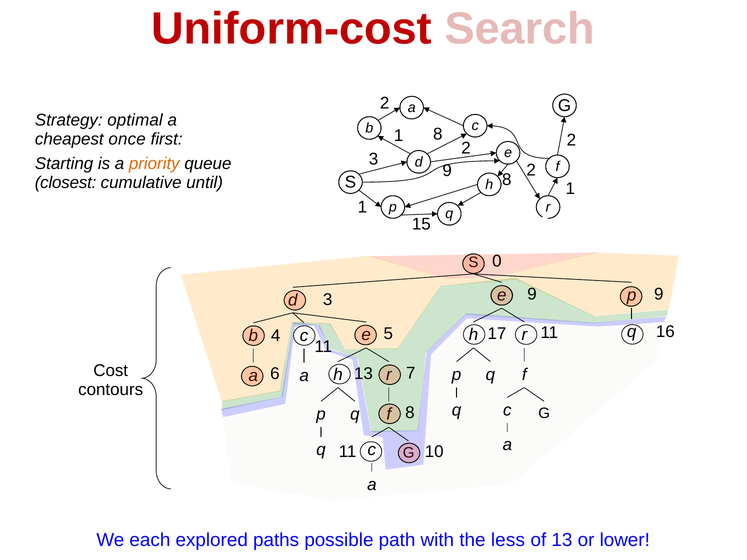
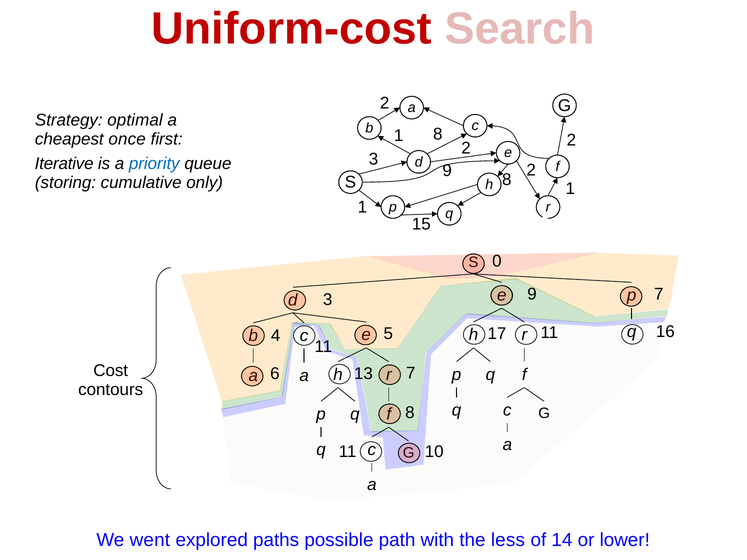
Starting: Starting -> Iterative (64, 164)
priority colour: orange -> blue (154, 164)
closest: closest -> storing (66, 183)
until: until -> only (205, 183)
9 9: 9 -> 7 (659, 294)
each: each -> went (150, 540)
of 13: 13 -> 14 (562, 540)
